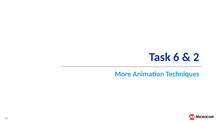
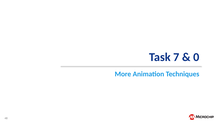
6: 6 -> 7 (176, 57)
2: 2 -> 0 (196, 57)
